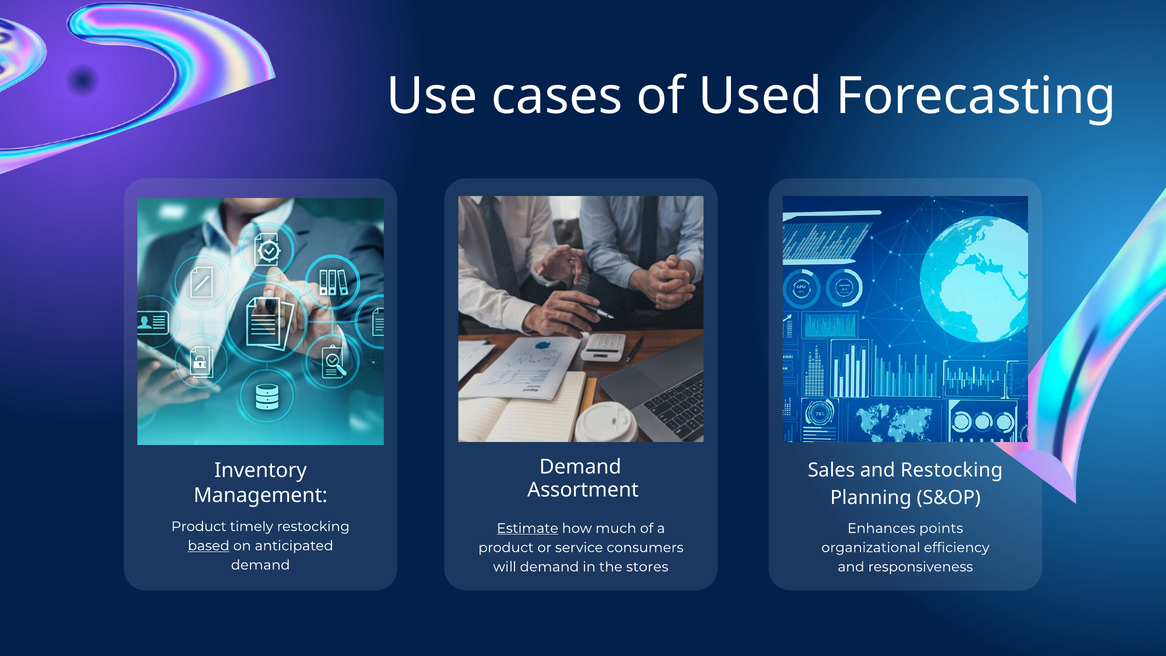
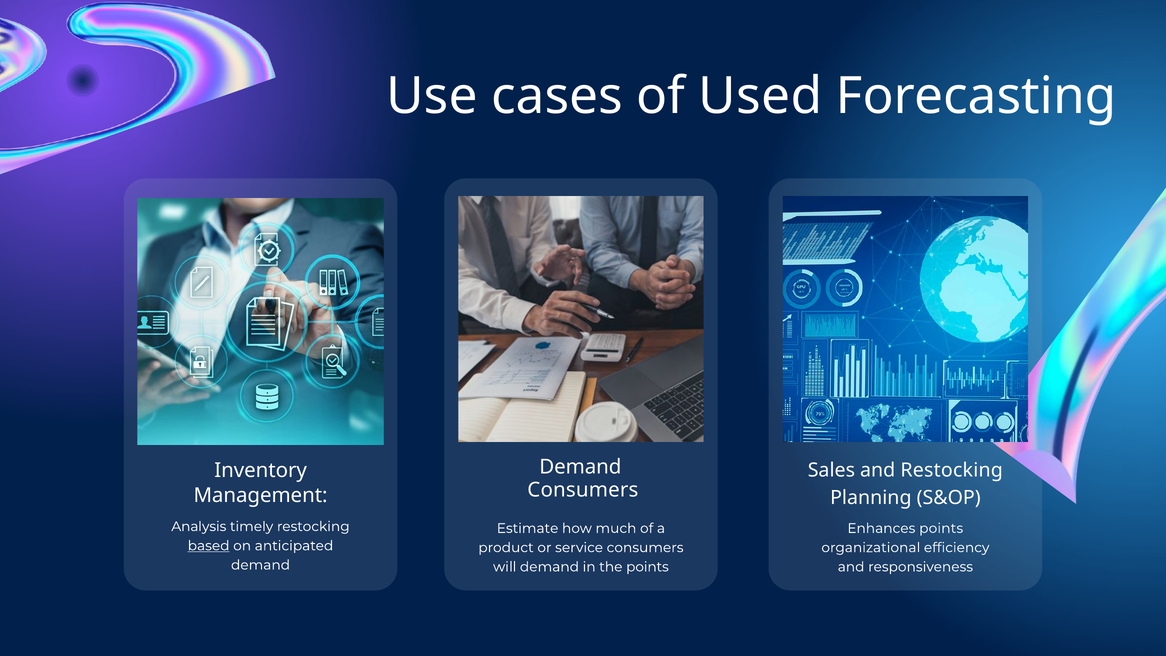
Assortment: Assortment -> Consumers (583, 490)
Product: Product -> Analysis (199, 526)
Estimate underline: present -> none (528, 528)
the stores: stores -> points (647, 567)
